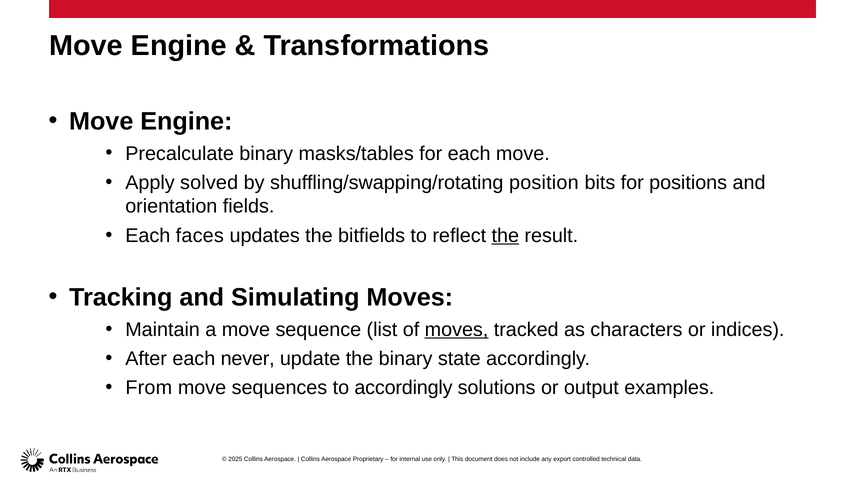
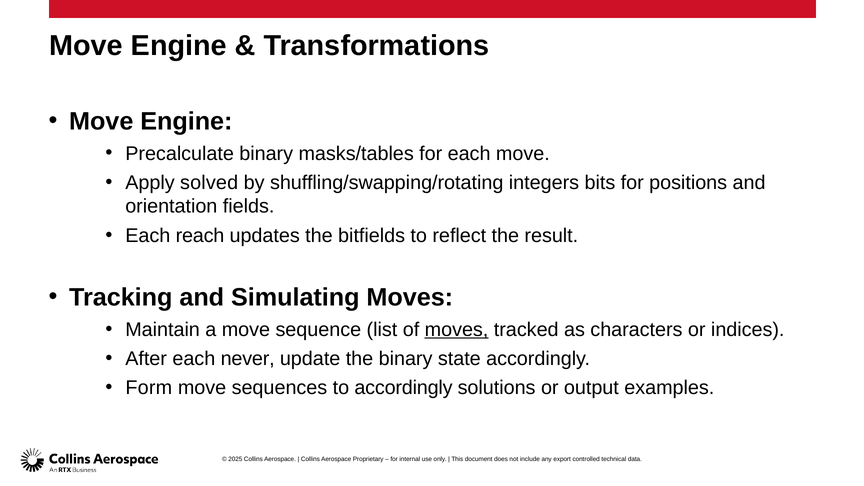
position: position -> integers (544, 183)
faces: faces -> reach (200, 236)
the underline: present -> none (505, 236)
From: From -> Form (149, 388)
